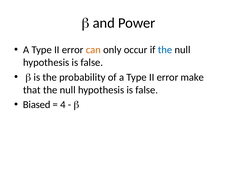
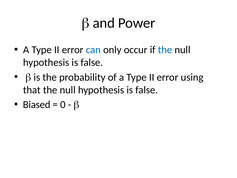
can colour: orange -> blue (93, 50)
make: make -> using (192, 77)
4: 4 -> 0 (63, 105)
